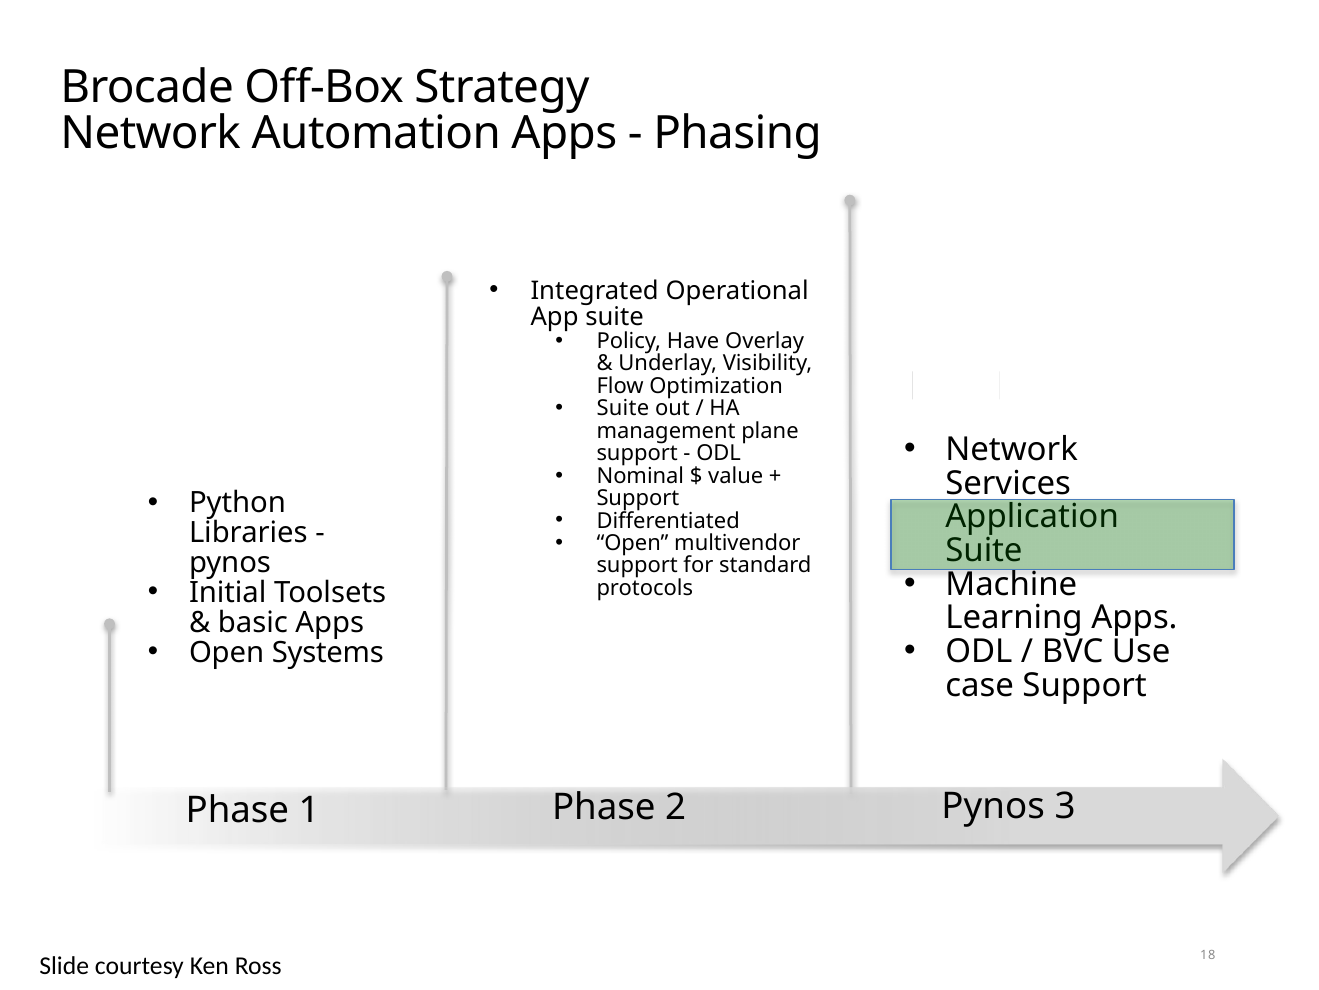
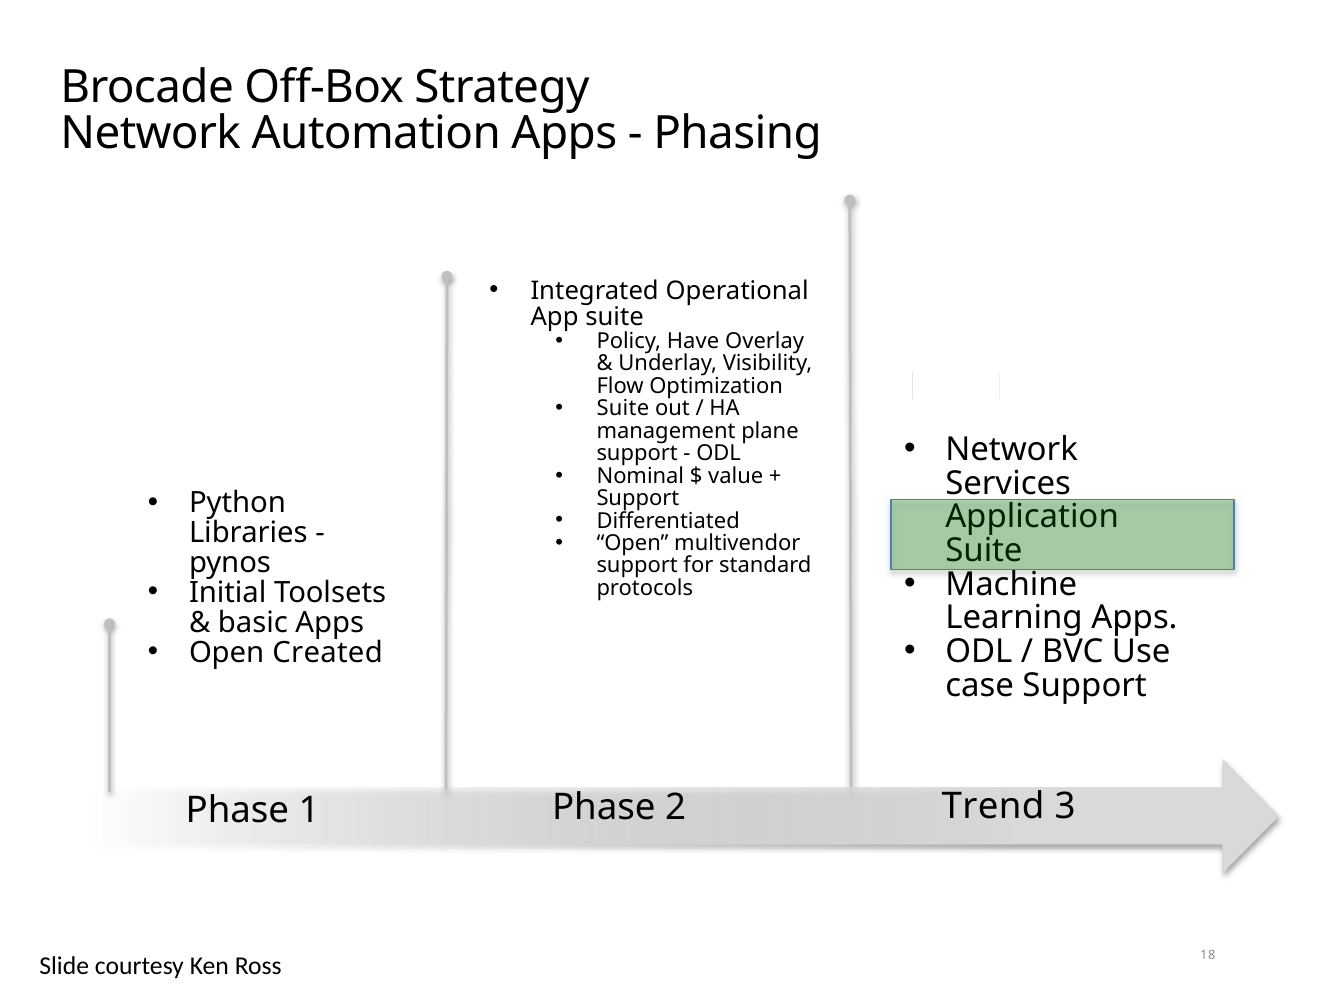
Systems: Systems -> Created (328, 652)
2 Pynos: Pynos -> Trend (993, 806)
